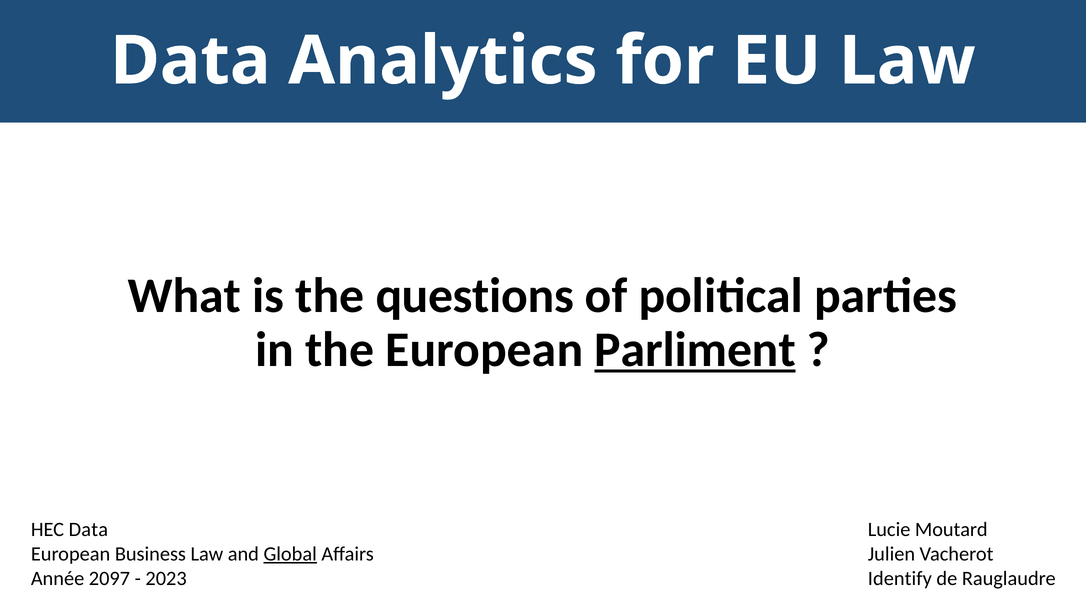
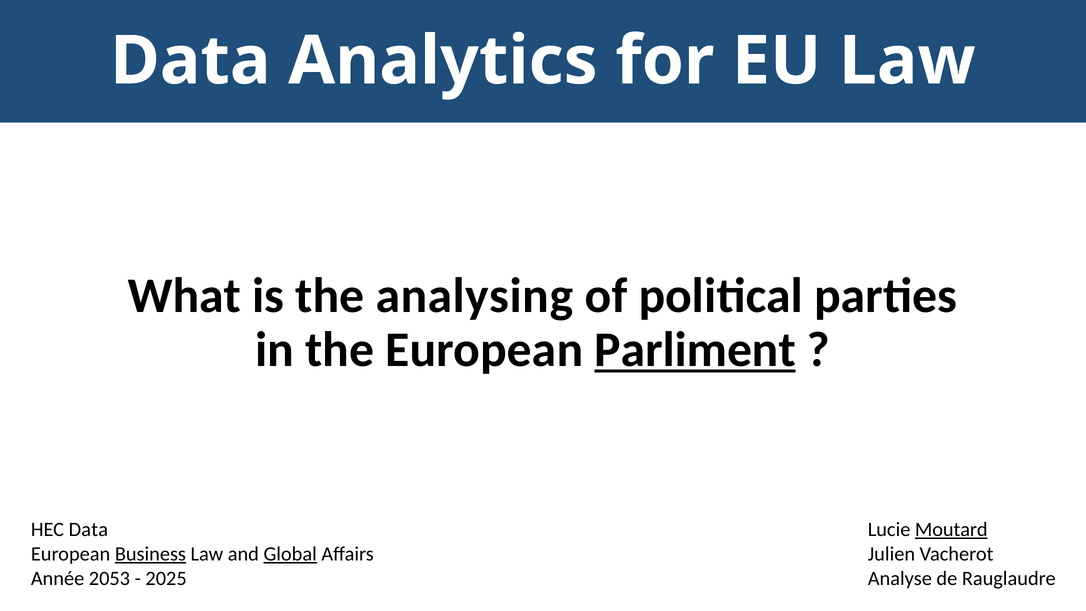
questions: questions -> analysing (474, 296)
Moutard underline: none -> present (951, 529)
Business underline: none -> present (150, 554)
2097: 2097 -> 2053 (109, 578)
2023: 2023 -> 2025 (166, 578)
Identify: Identify -> Analyse (900, 578)
